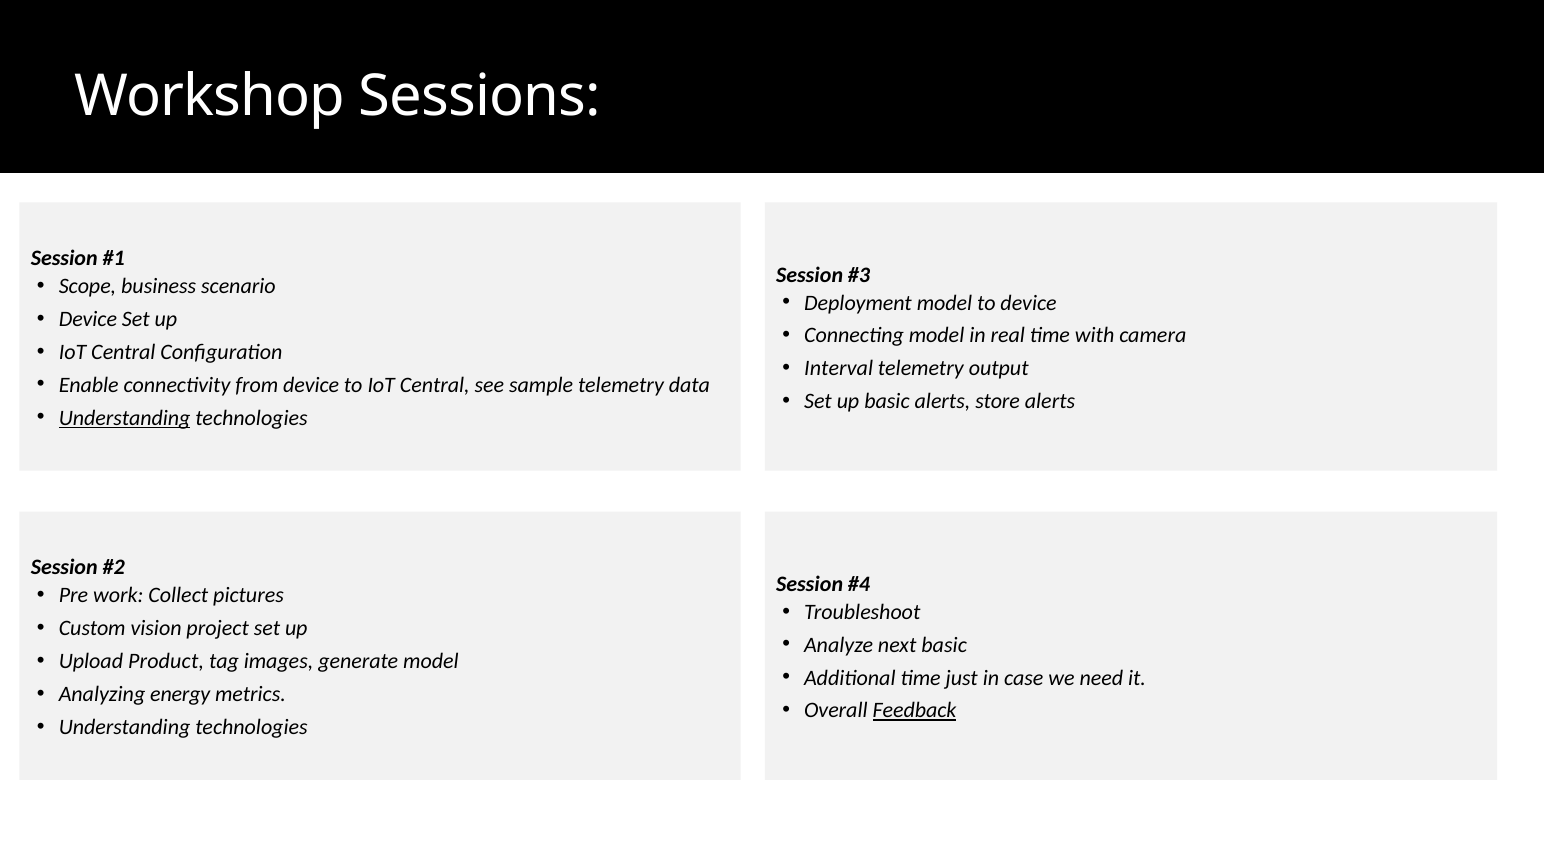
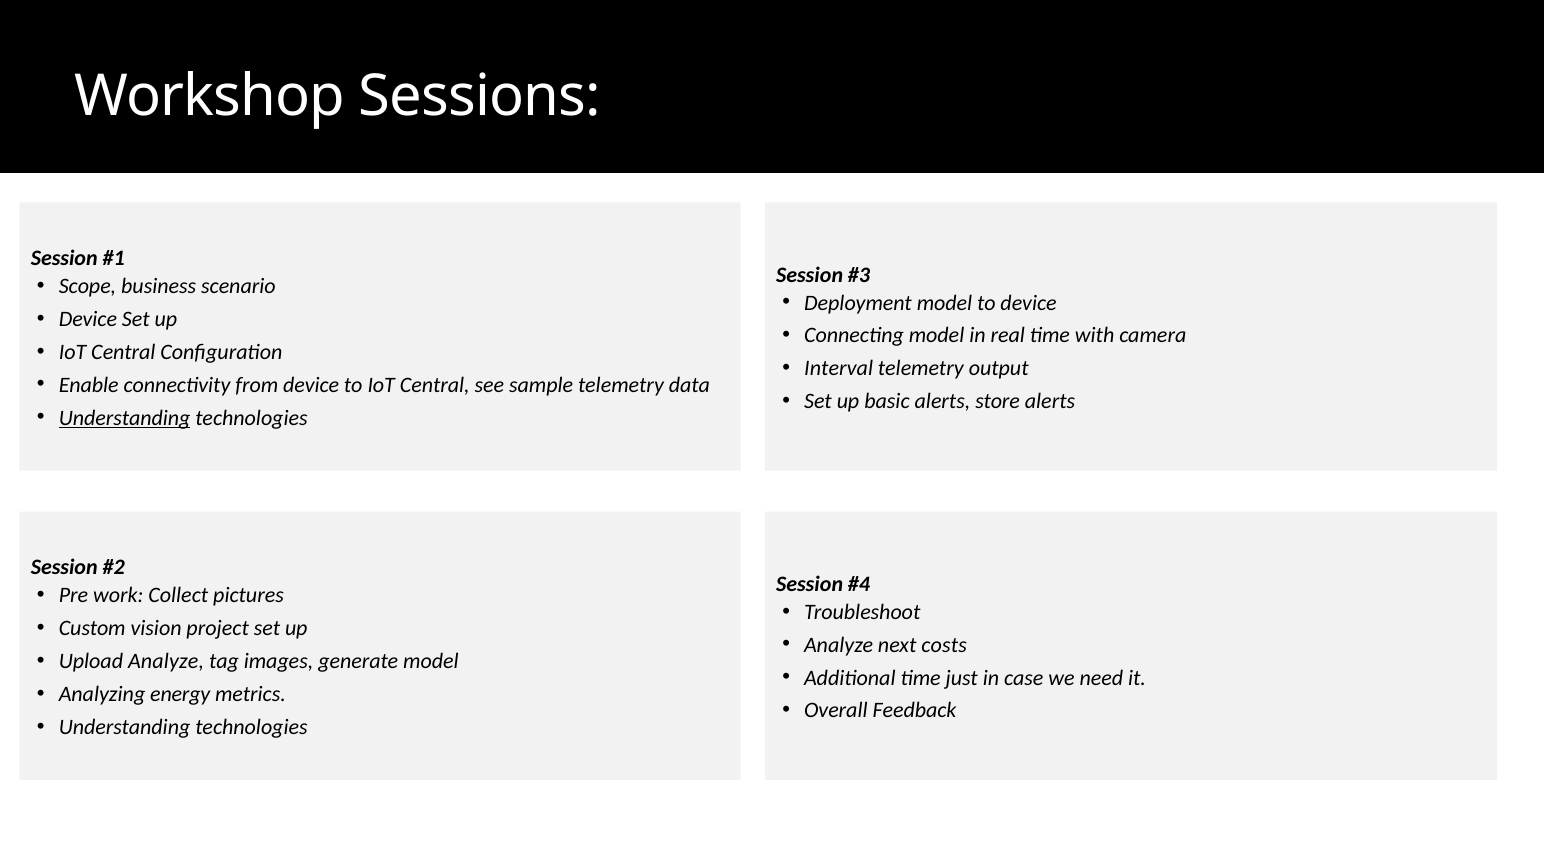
next basic: basic -> costs (944, 645)
Upload Product: Product -> Analyze (166, 662)
Feedback underline: present -> none (915, 711)
